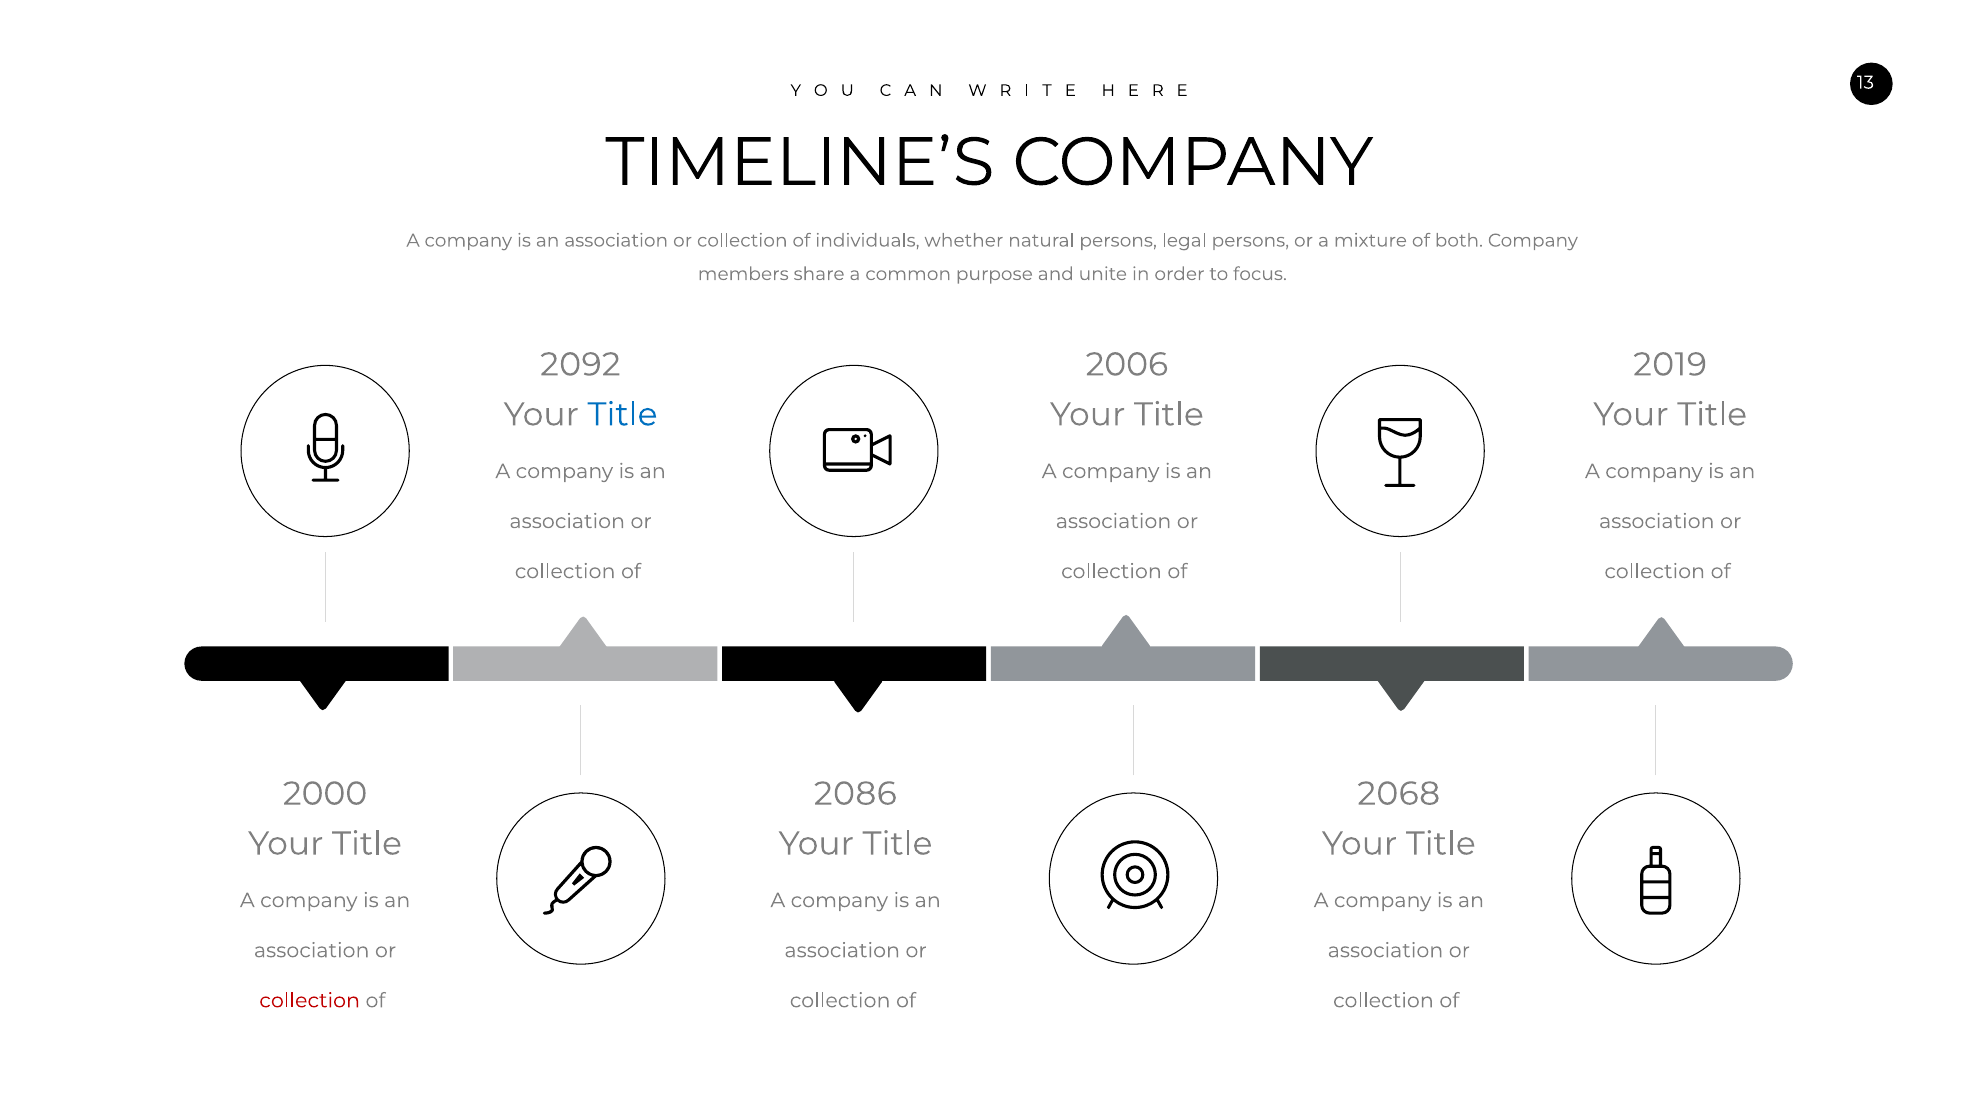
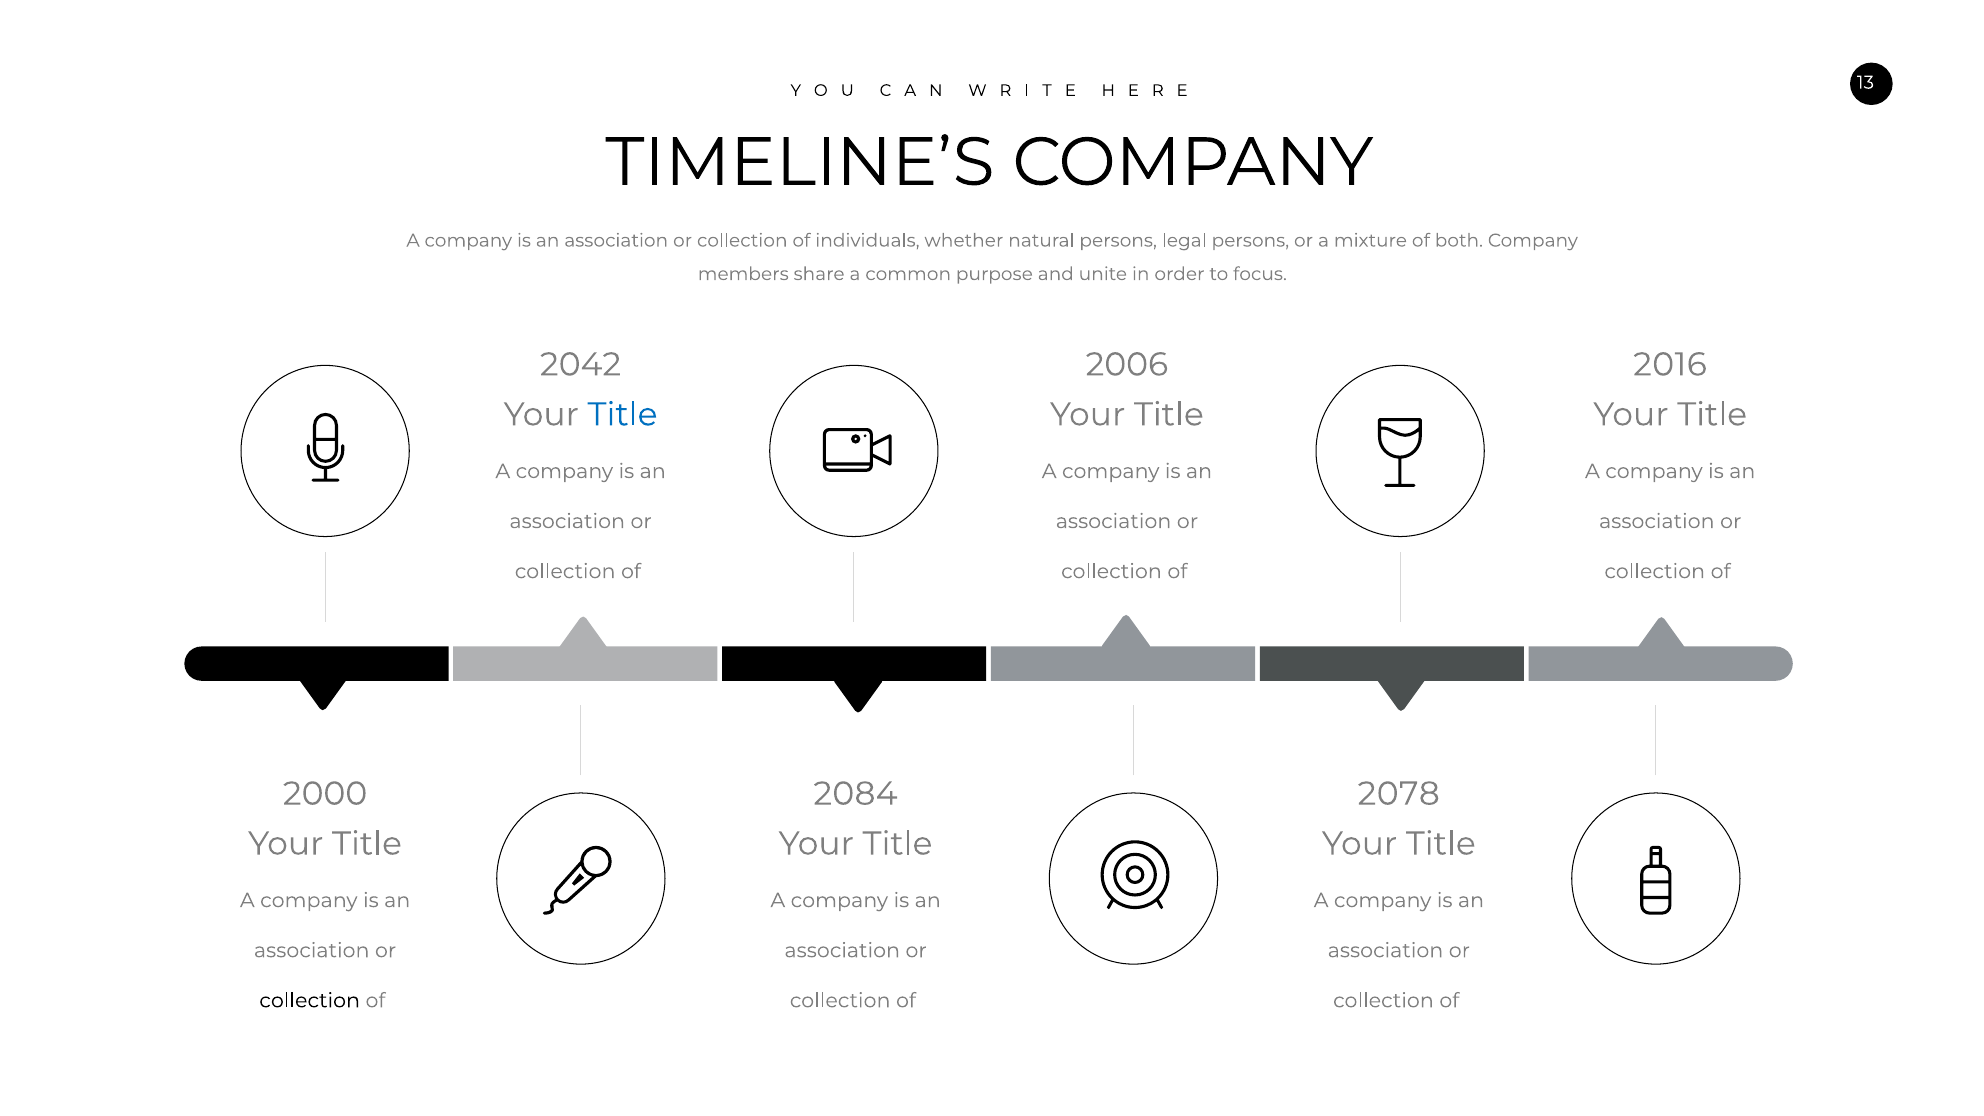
2092: 2092 -> 2042 (581, 365)
2019: 2019 -> 2016 (1670, 365)
2086: 2086 -> 2084 (855, 794)
2068: 2068 -> 2078 (1399, 794)
collection colour: red -> black (310, 1001)
